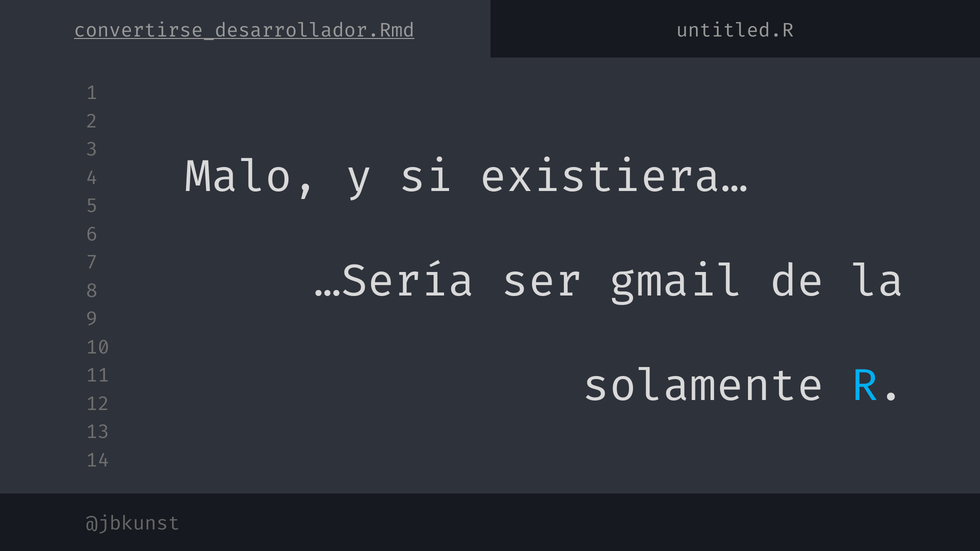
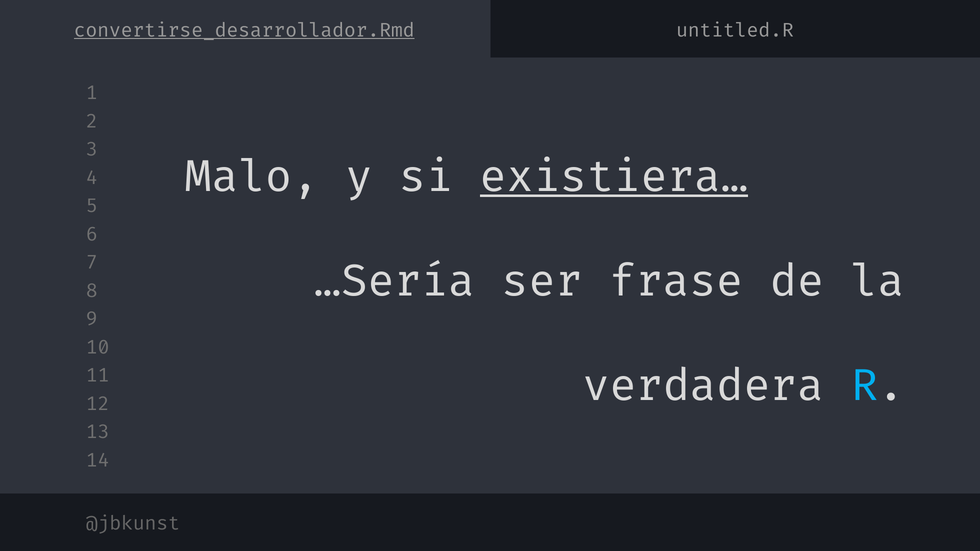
existiera… underline: none -> present (614, 177)
gmail: gmail -> frase (676, 282)
solamente: solamente -> verdadera (703, 386)
